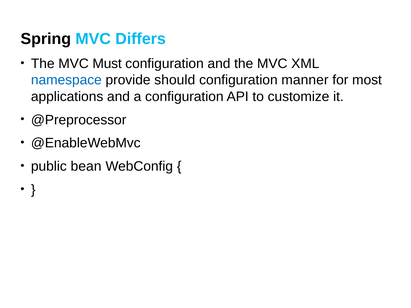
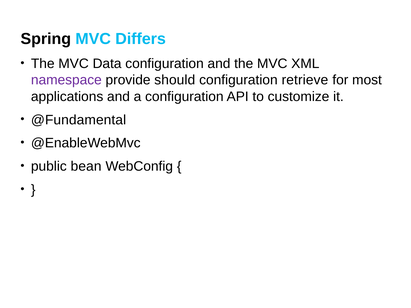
Must: Must -> Data (107, 64)
namespace colour: blue -> purple (66, 80)
manner: manner -> retrieve (305, 80)
@Preprocessor: @Preprocessor -> @Fundamental (79, 120)
